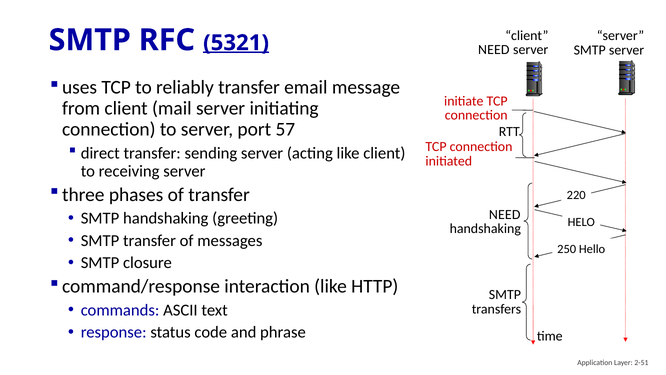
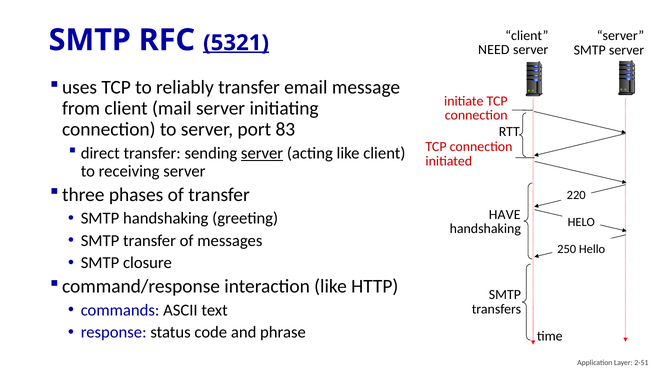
57: 57 -> 83 (285, 129)
server underline: none -> present (262, 153)
NEED: NEED -> HAVE (505, 214)
